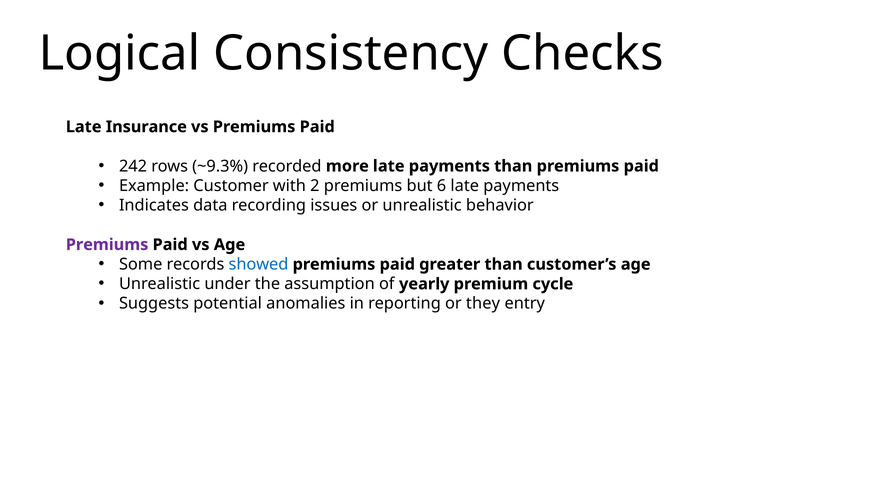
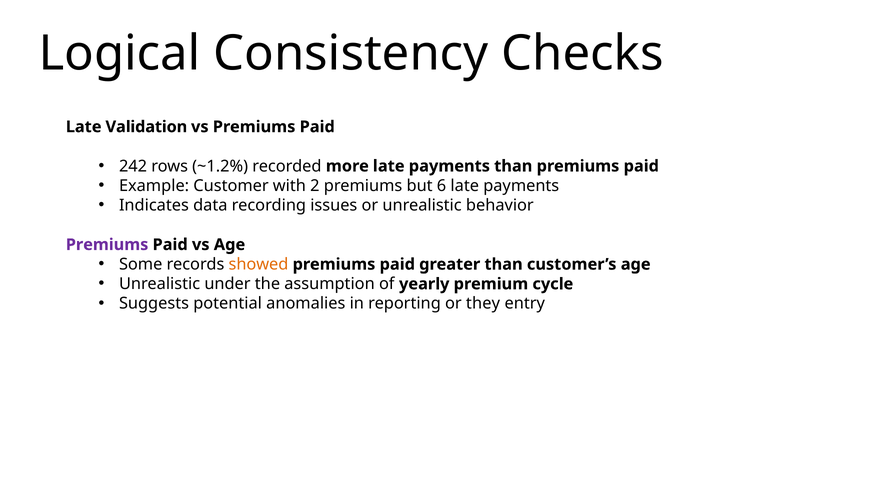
Insurance: Insurance -> Validation (146, 127)
~9.3%: ~9.3% -> ~1.2% (220, 166)
showed colour: blue -> orange (258, 264)
